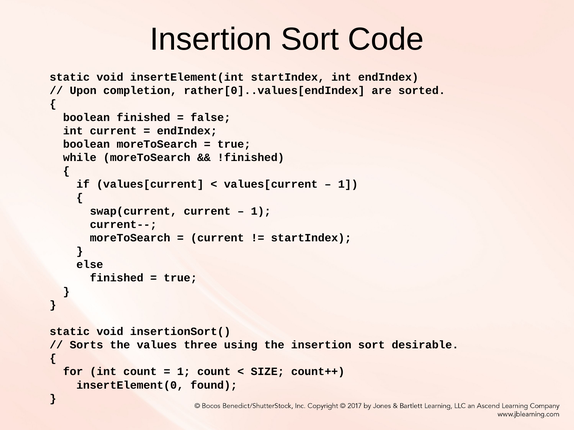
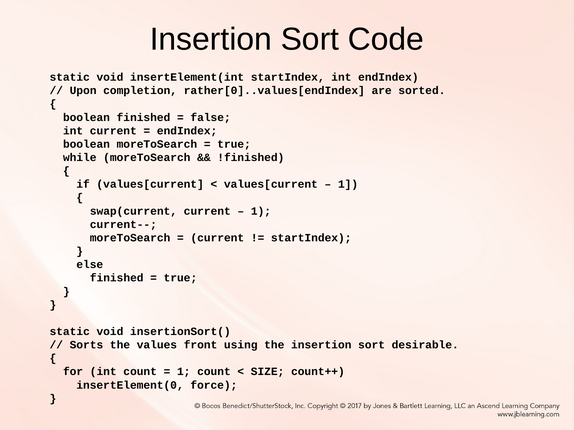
three: three -> front (201, 345)
found: found -> force (214, 385)
